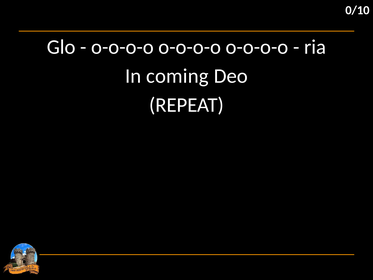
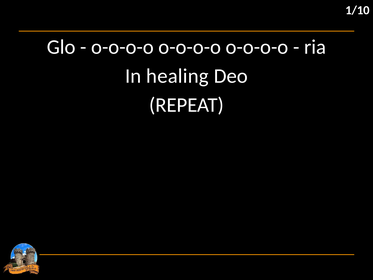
0/10: 0/10 -> 1/10 (357, 10)
coming: coming -> healing (177, 76)
